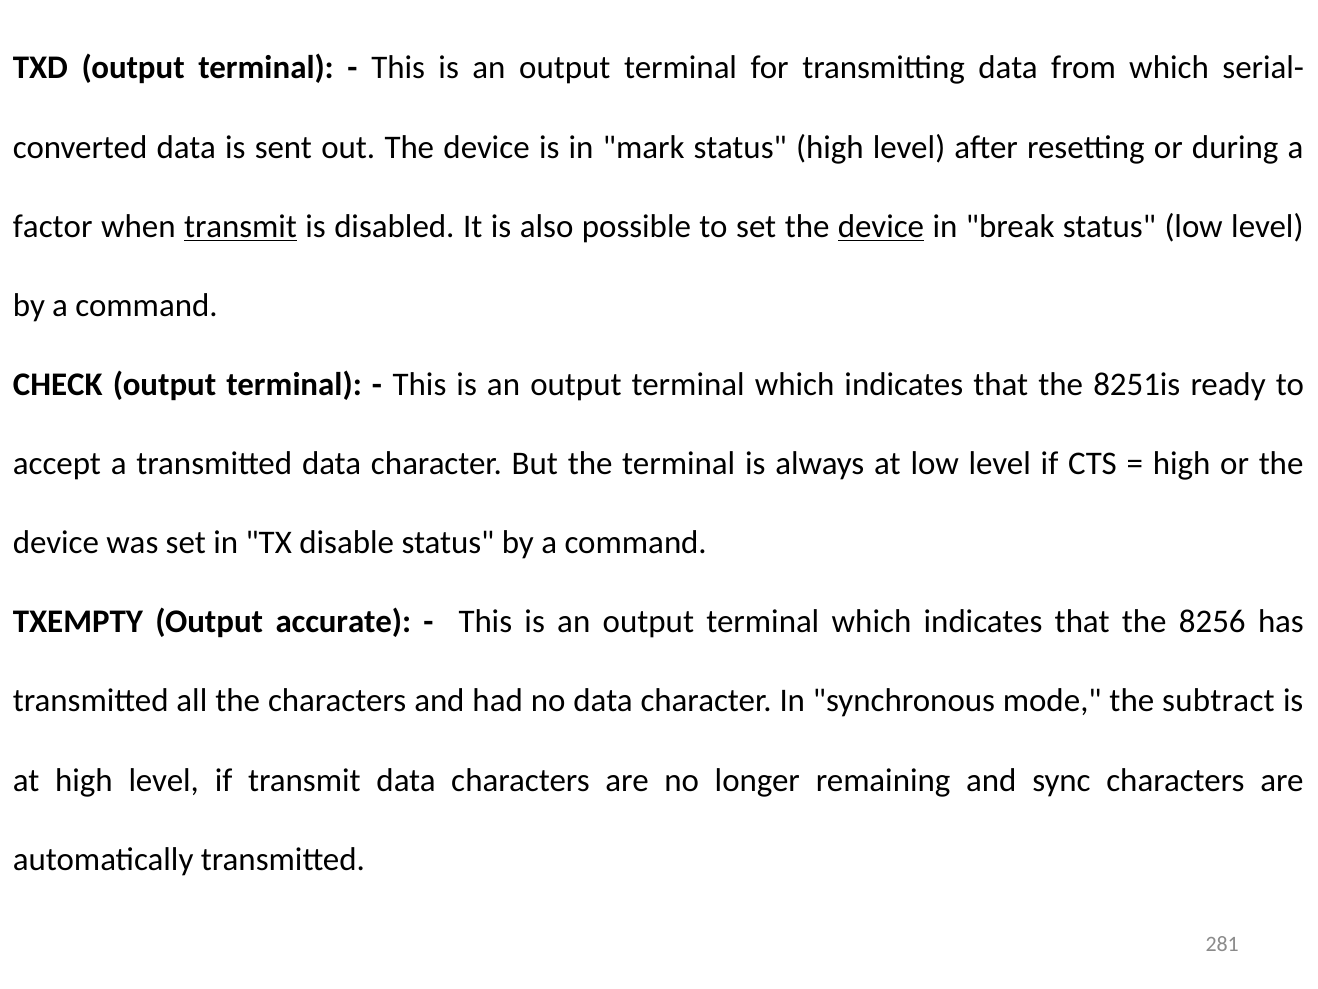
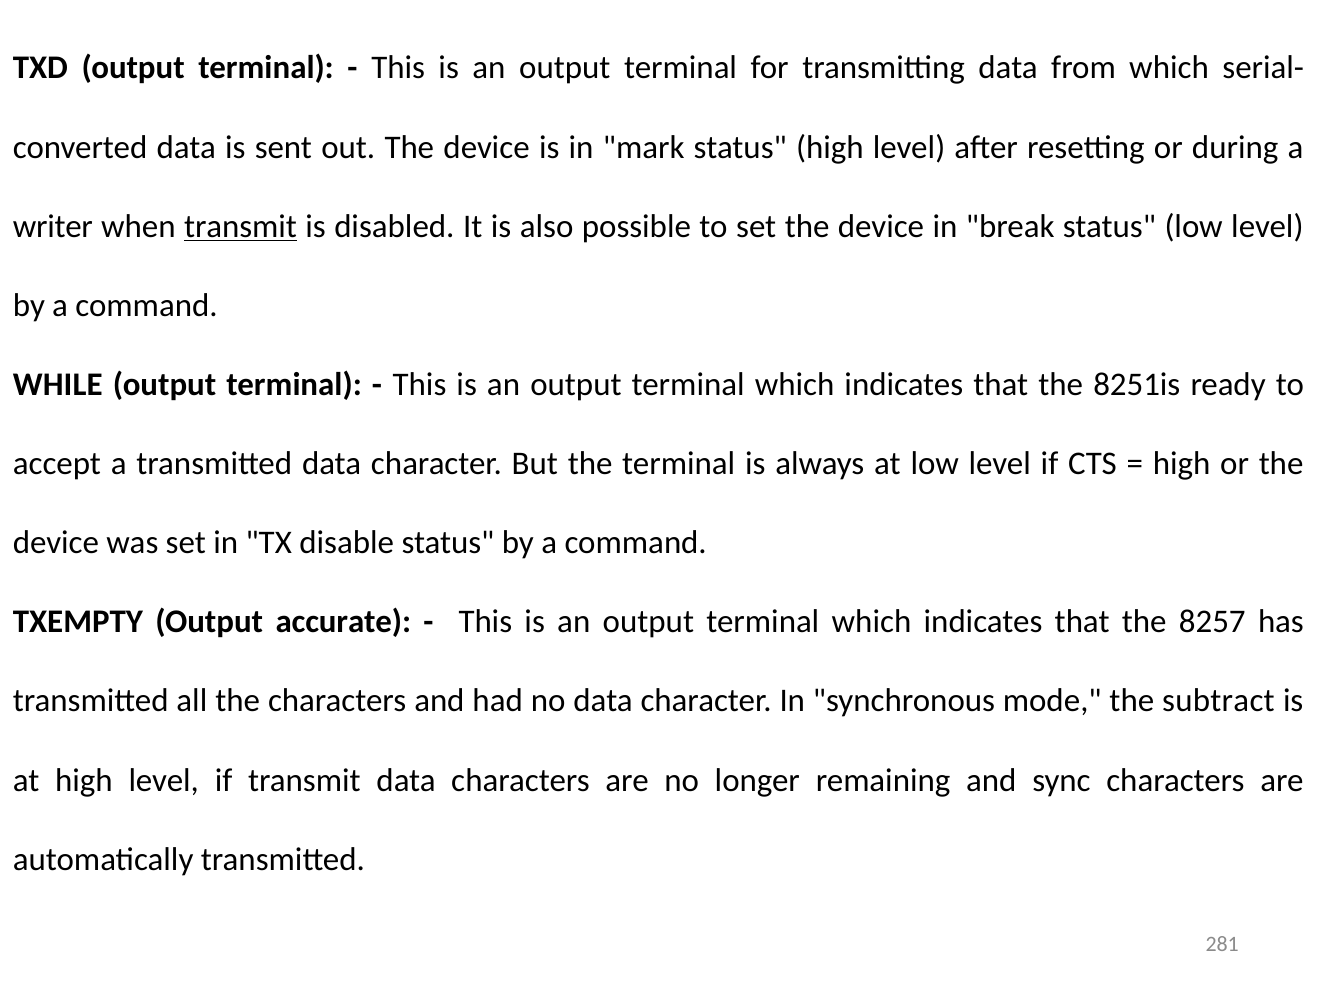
factor: factor -> writer (53, 226)
device underline: present -> none (881, 226)
CHECK: CHECK -> WHILE (58, 384)
8256: 8256 -> 8257 (1212, 622)
